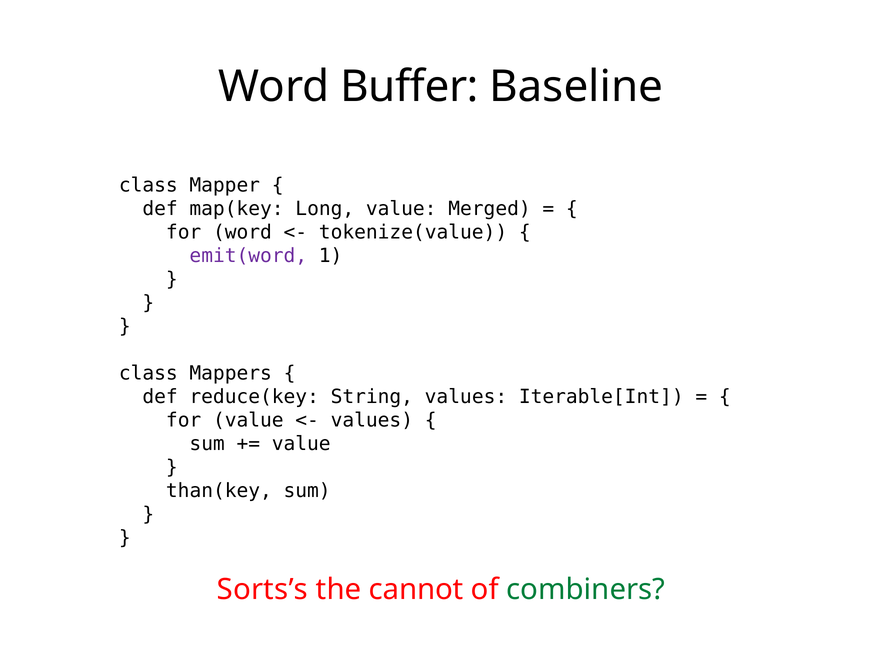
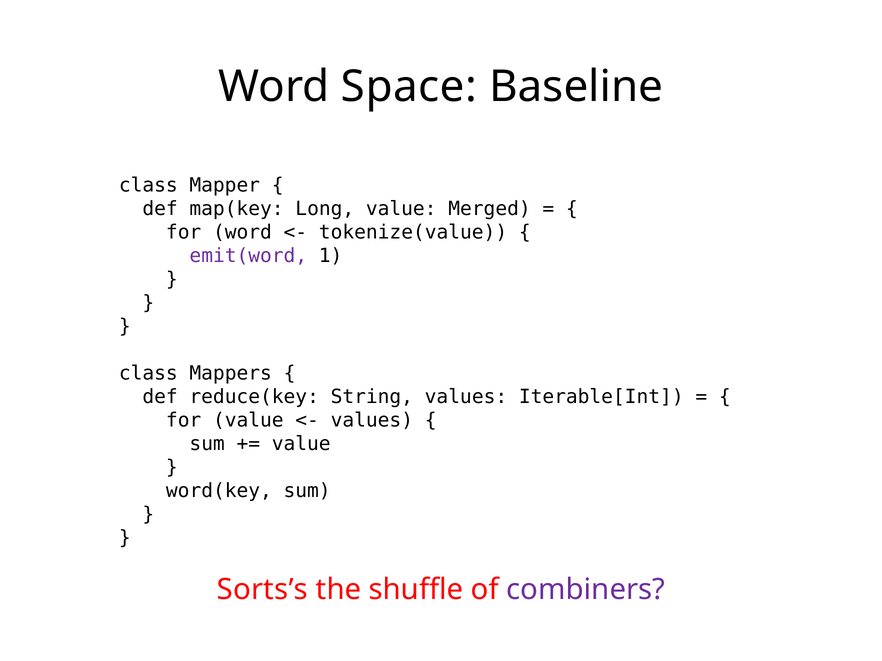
Buffer: Buffer -> Space (409, 87)
than(key: than(key -> word(key (219, 491)
cannot: cannot -> shuffle (416, 590)
combiners colour: green -> purple (586, 590)
